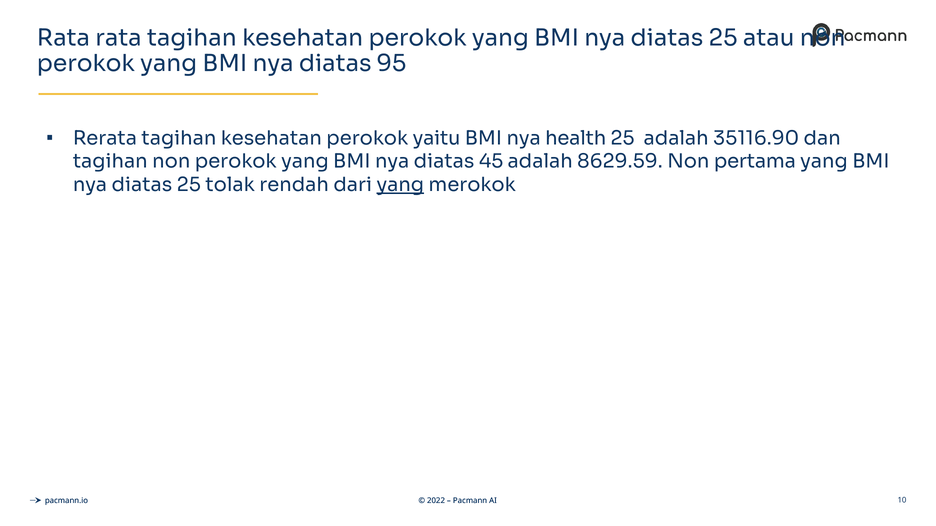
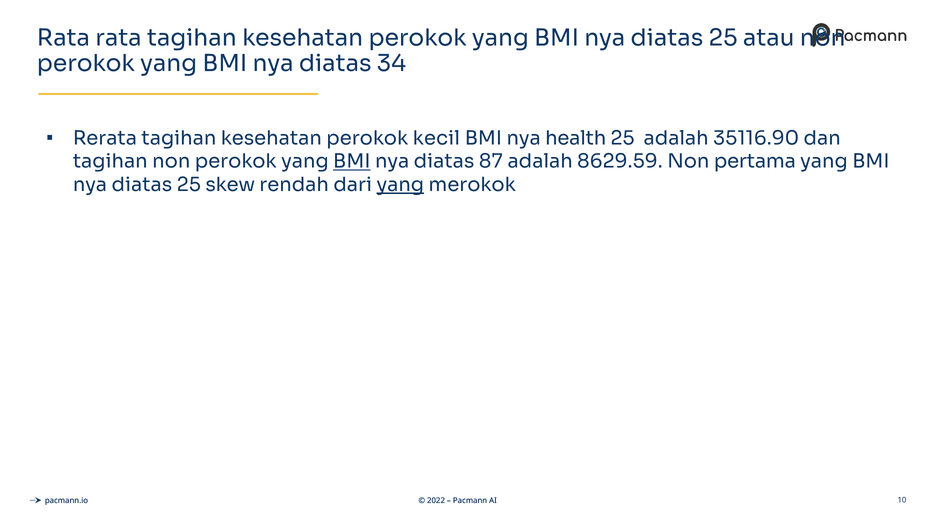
95: 95 -> 34 (391, 63)
yaitu: yaitu -> kecil (436, 138)
BMI underline: none -> present (352, 162)
45: 45 -> 87 (491, 162)
tolak: tolak -> skew (230, 185)
